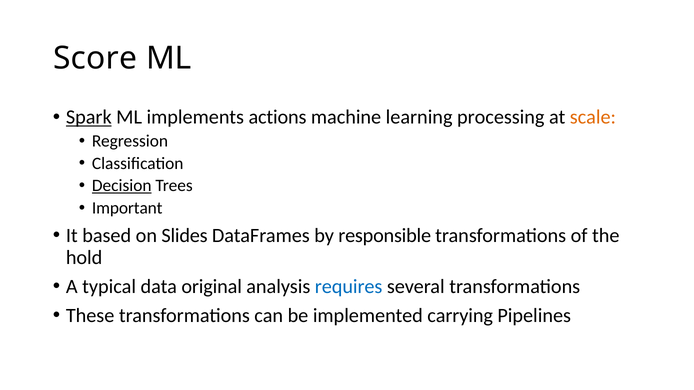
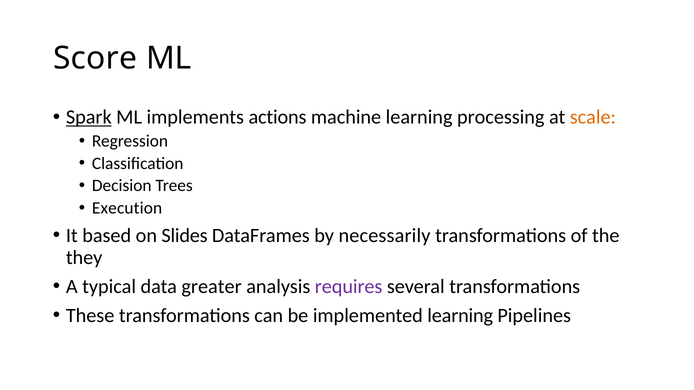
Decision underline: present -> none (122, 186)
Important: Important -> Execution (127, 208)
responsible: responsible -> necessarily (385, 236)
hold: hold -> they (84, 258)
original: original -> greater (212, 287)
requires colour: blue -> purple (349, 287)
implemented carrying: carrying -> learning (460, 316)
